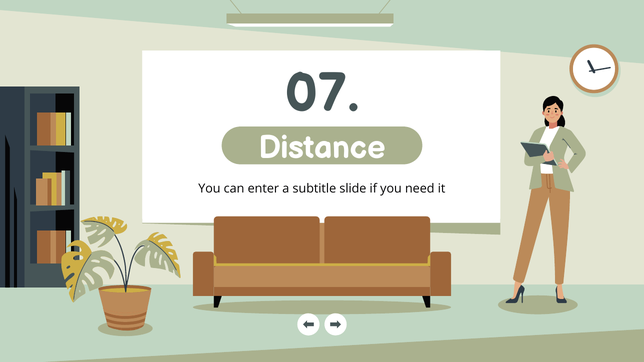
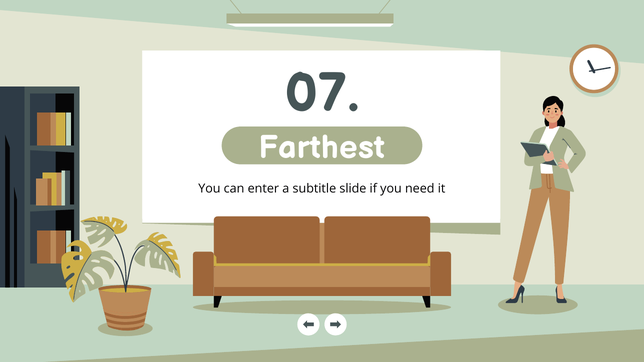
Distance: Distance -> Farthest (322, 148)
